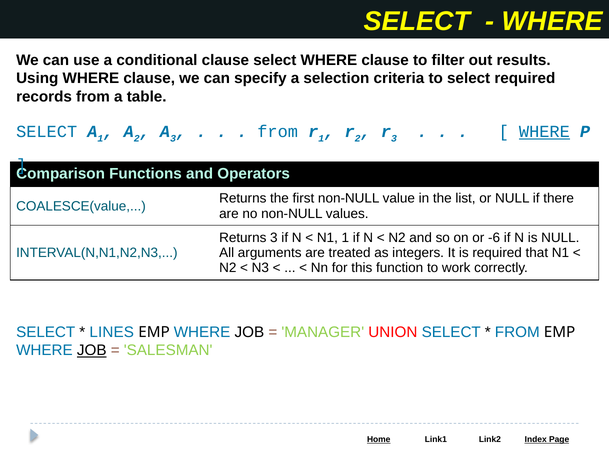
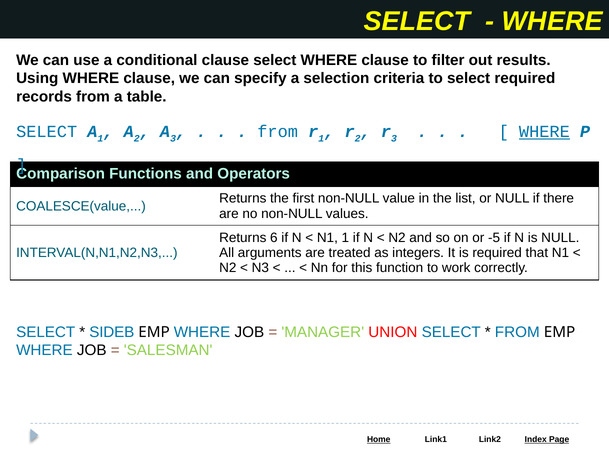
Returns 3: 3 -> 6 (274, 238)
-6: -6 -> -5 (494, 238)
LINES: LINES -> SIDEB (112, 332)
JOB underline: present -> none (92, 350)
